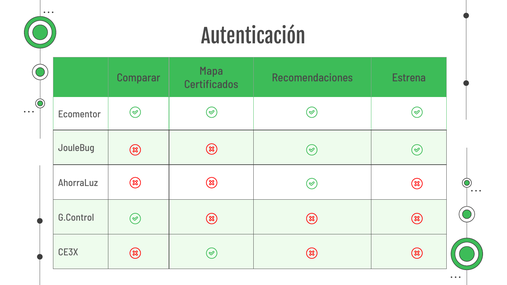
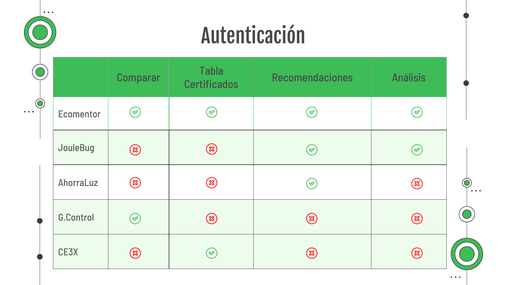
Mapa: Mapa -> Tabla (211, 71)
Estrena: Estrena -> Análisis (409, 78)
